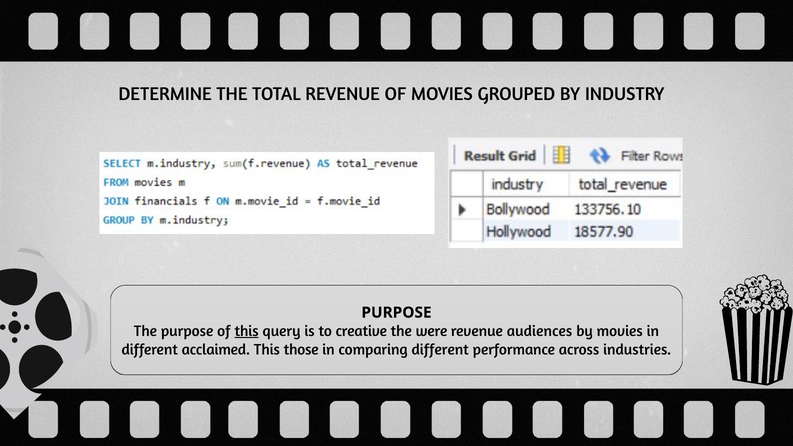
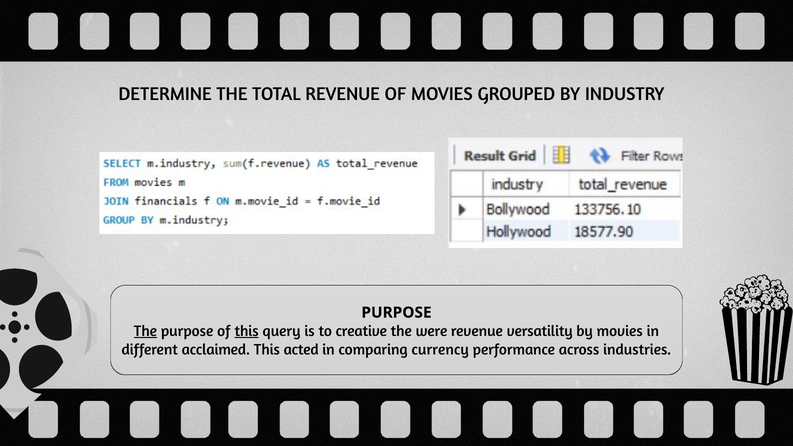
The underline: none -> present (145, 331)
audiences: audiences -> versatility (540, 331)
those: those -> acted (301, 350)
comparing different: different -> currency (440, 350)
